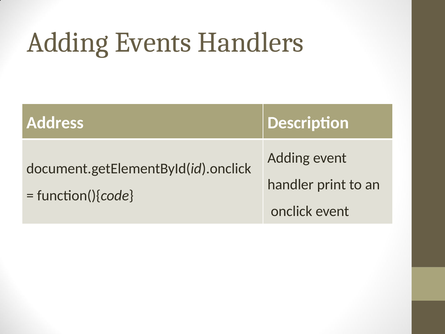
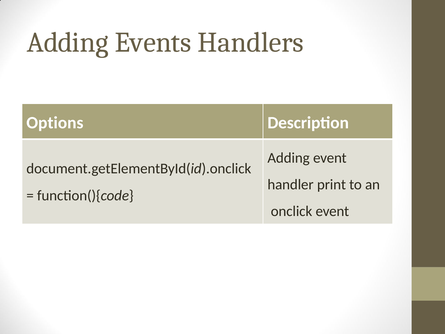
Address: Address -> Options (55, 123)
